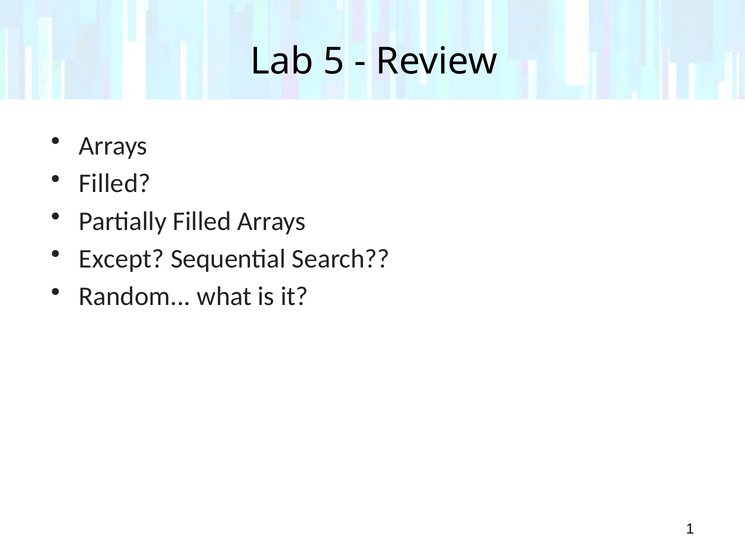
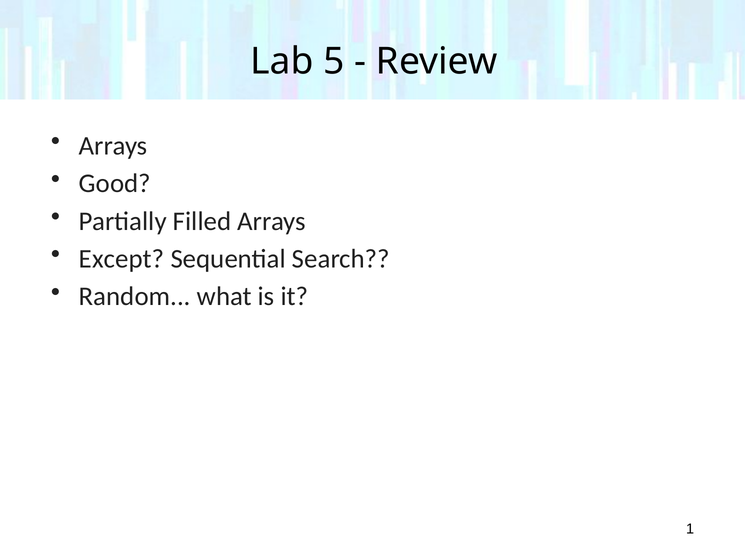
Filled: Filled -> Good (115, 184)
